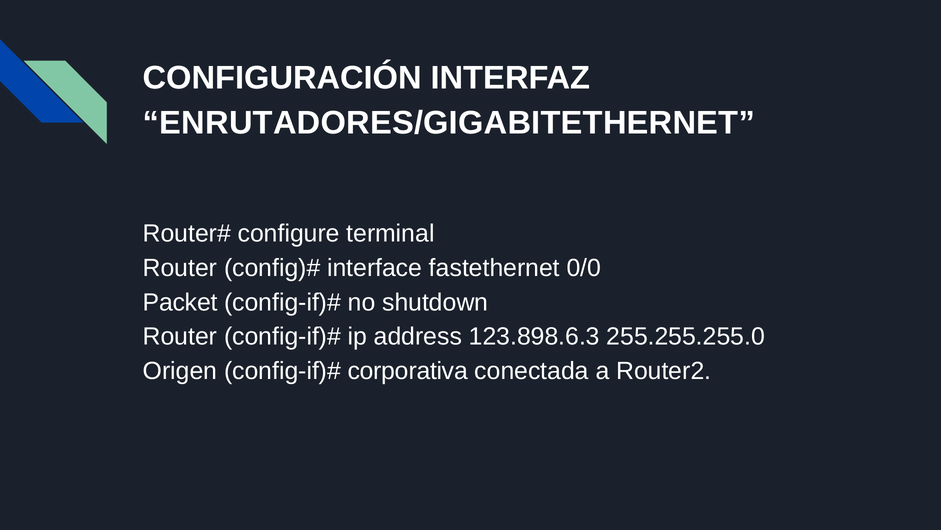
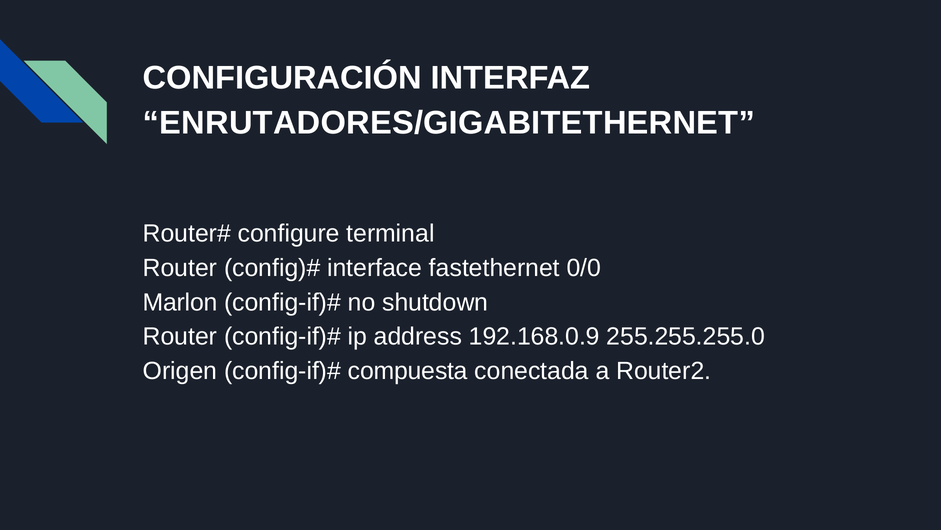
Packet: Packet -> Marlon (180, 302)
123.898.6.3: 123.898.6.3 -> 192.168.0.9 (534, 336)
corporativa: corporativa -> compuesta (408, 370)
